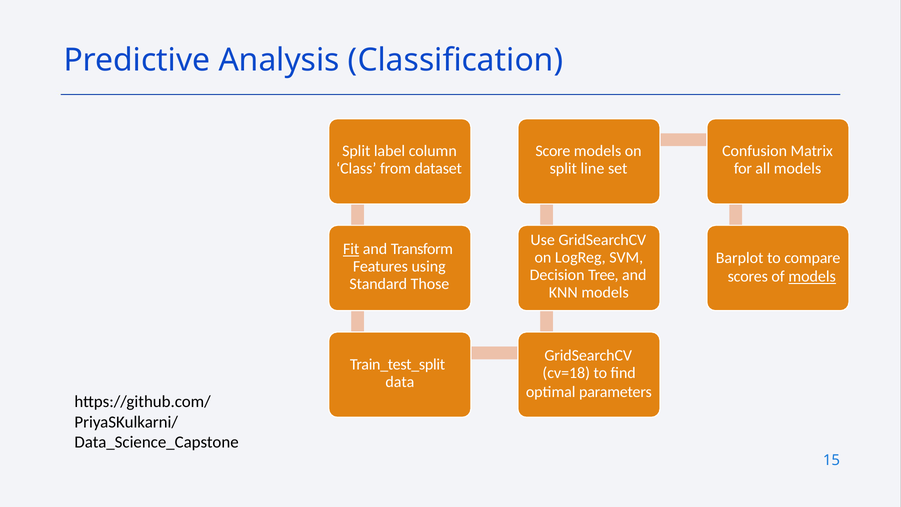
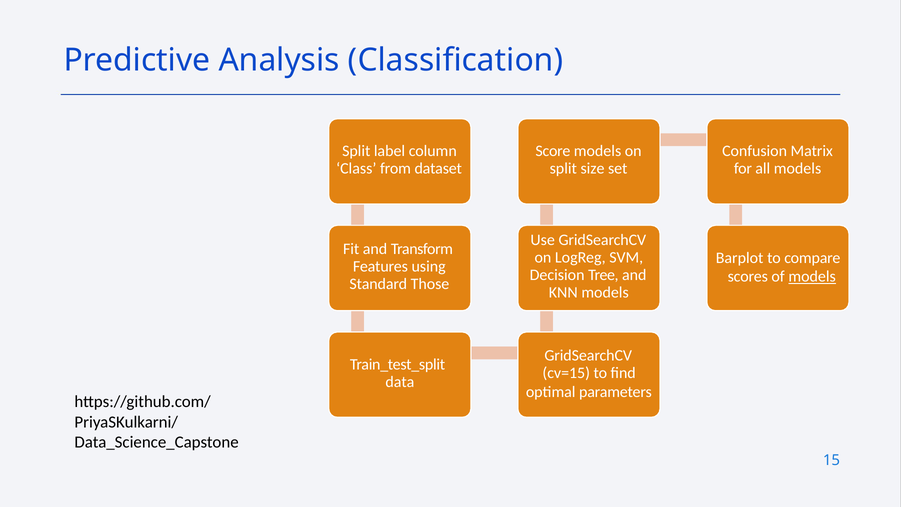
line: line -> size (592, 168)
Fit underline: present -> none (351, 249)
cv=18: cv=18 -> cv=15 (566, 373)
